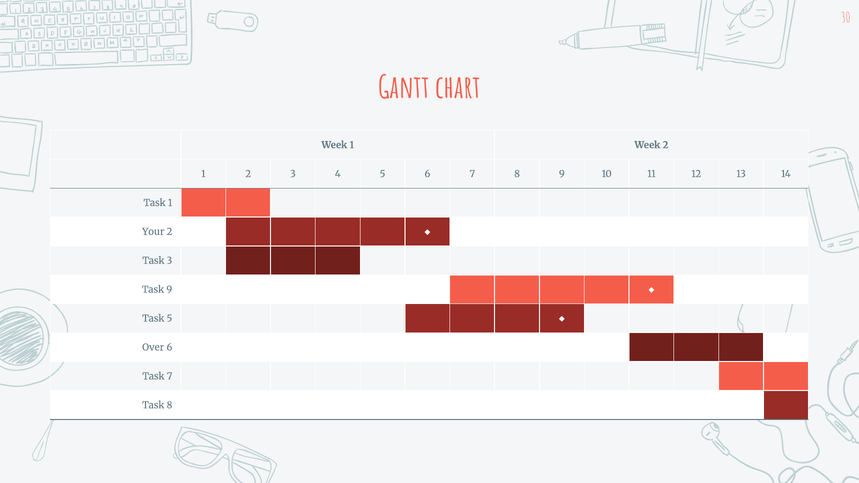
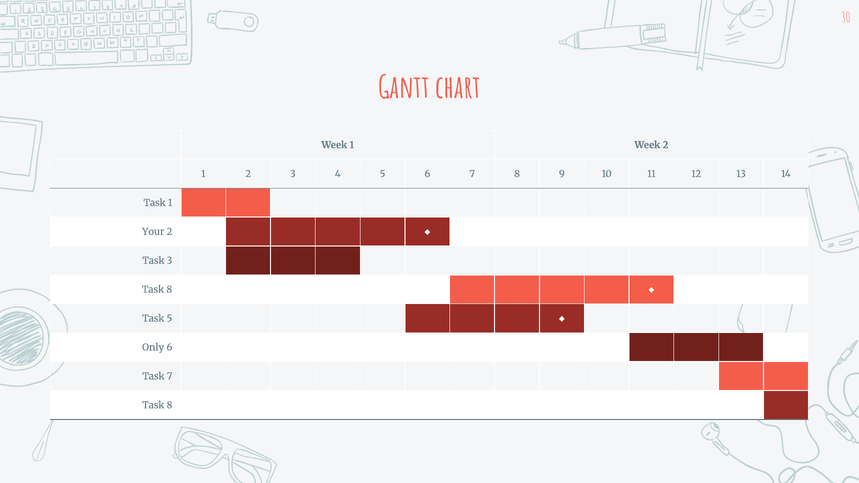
9: 9 -> 8 (169, 290)
Over: Over -> Only (153, 348)
